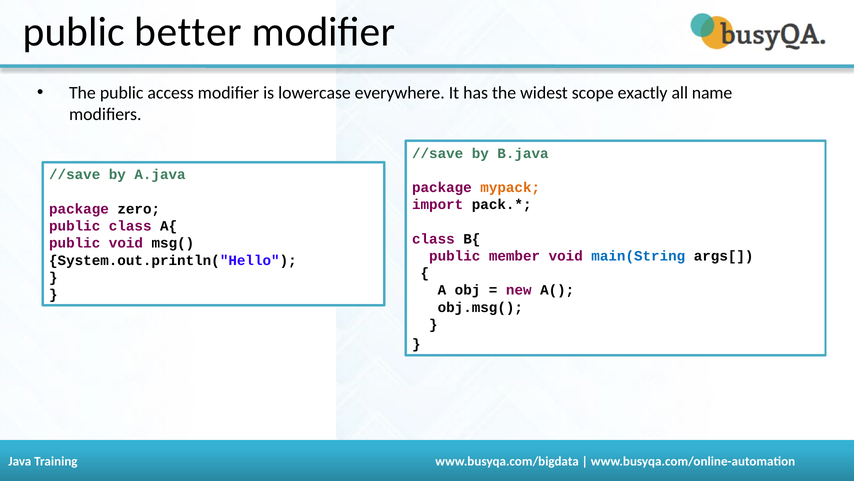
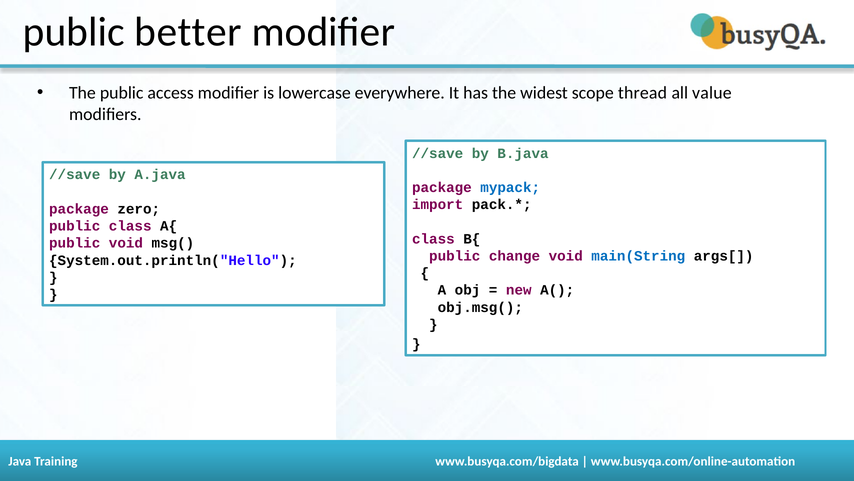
exactly: exactly -> thread (642, 93)
name: name -> value (712, 93)
mypack colour: orange -> blue (510, 187)
member: member -> change (514, 256)
